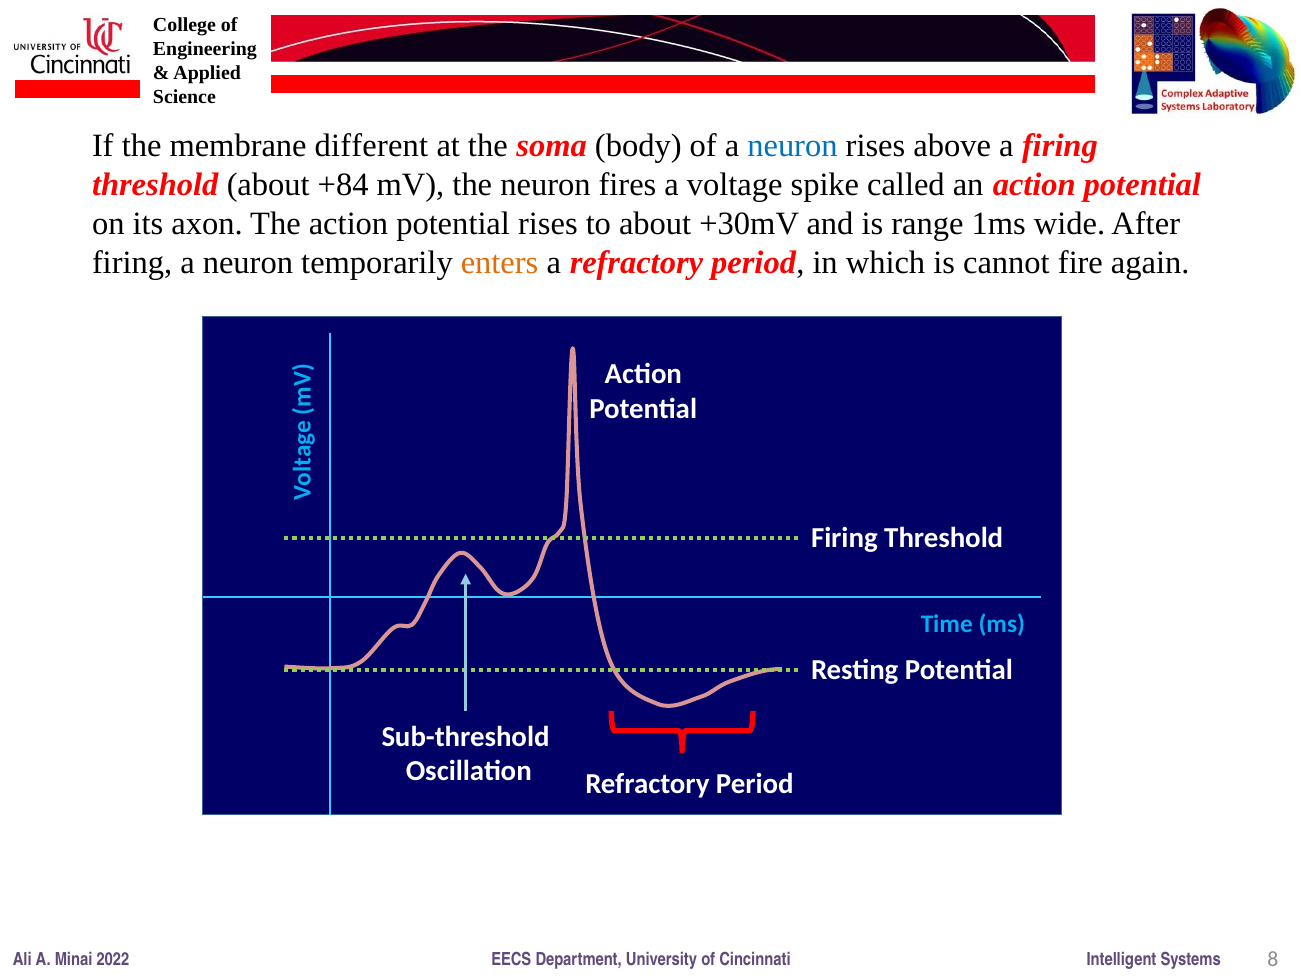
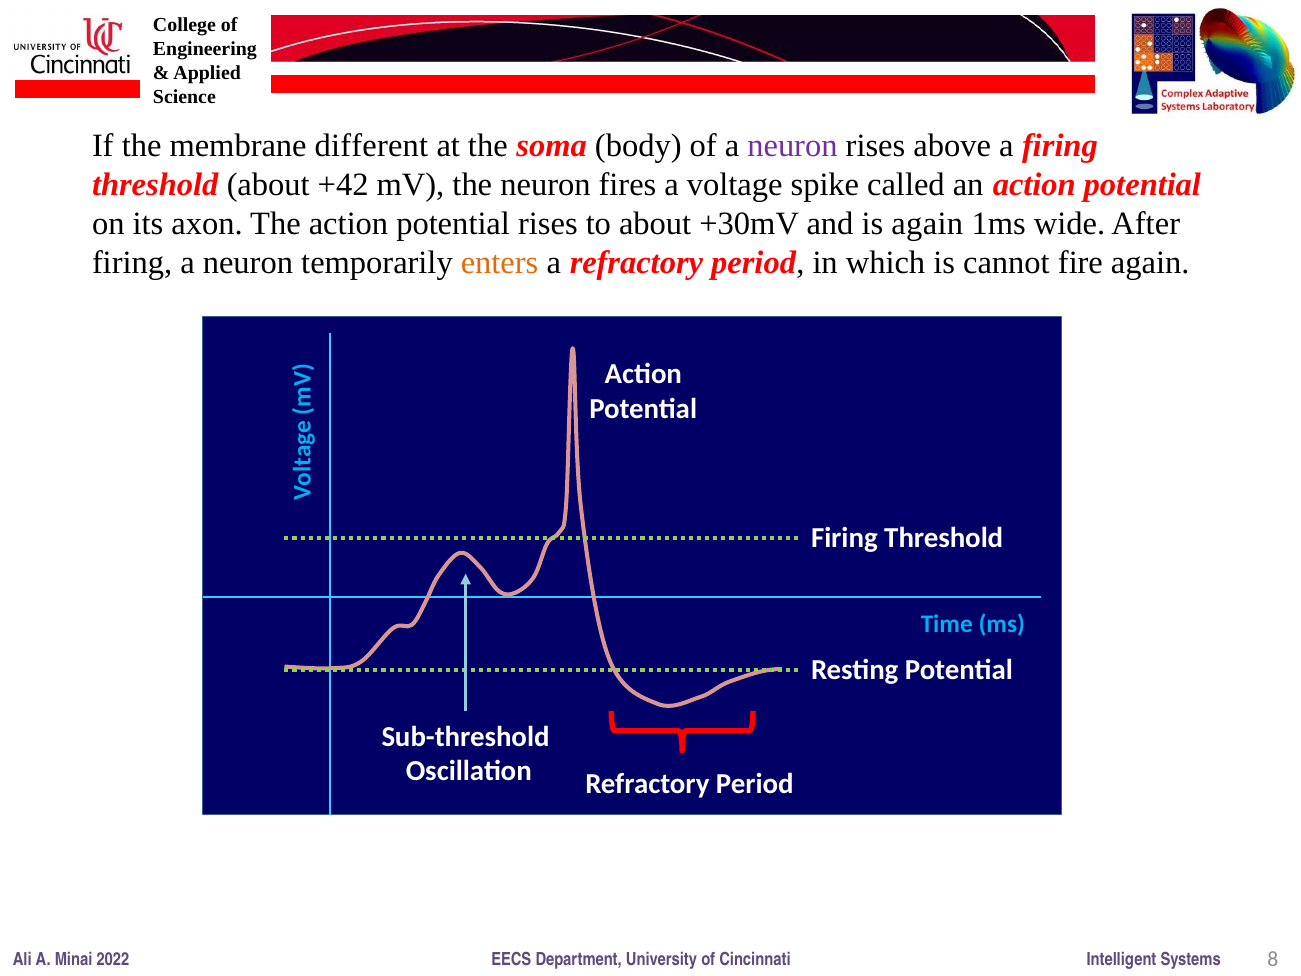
neuron colour: blue -> purple (792, 146)
+84: +84 -> +42 (343, 185)
is range: range -> again (927, 224)
